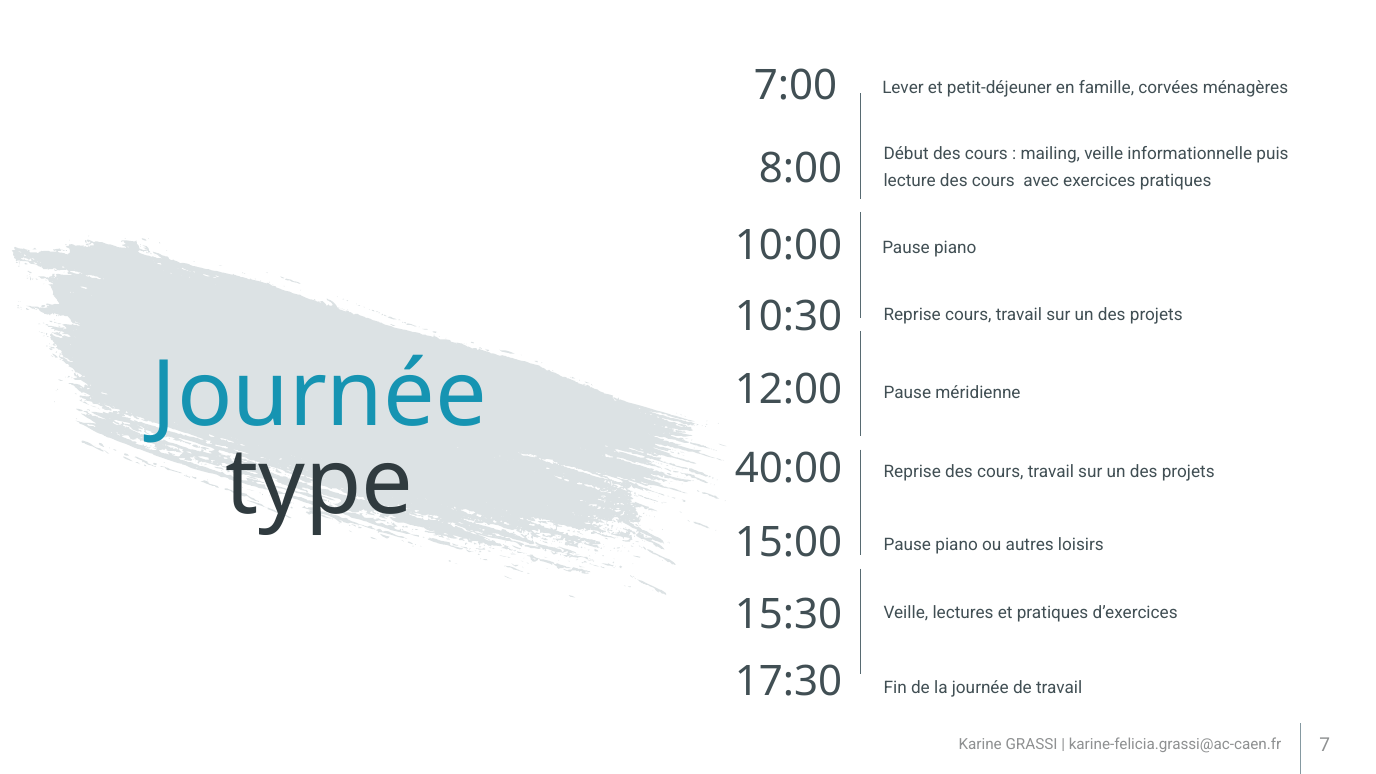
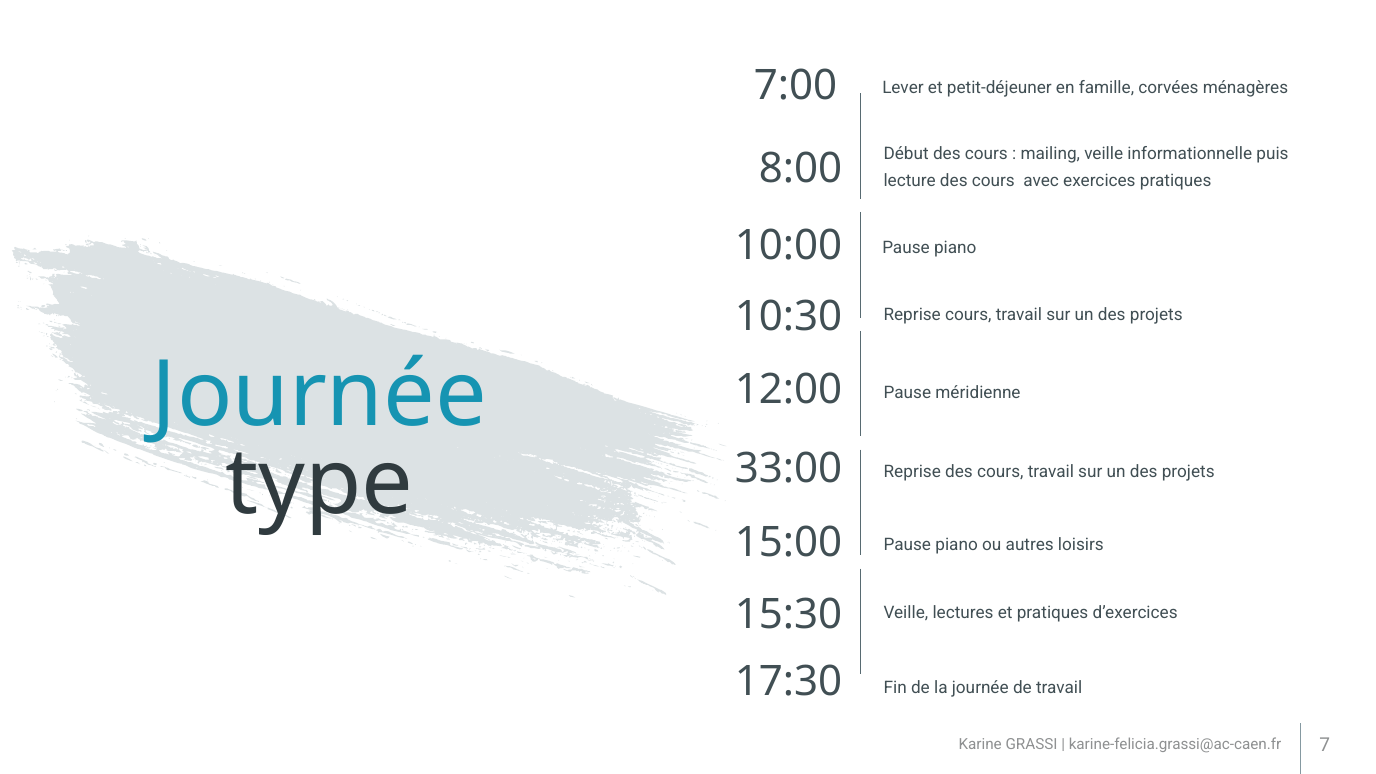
40:00: 40:00 -> 33:00 (789, 469)
